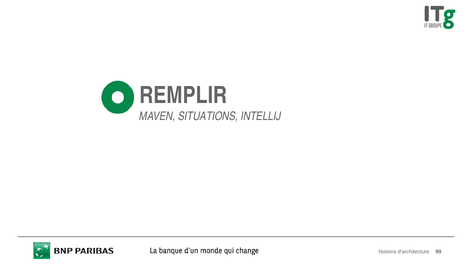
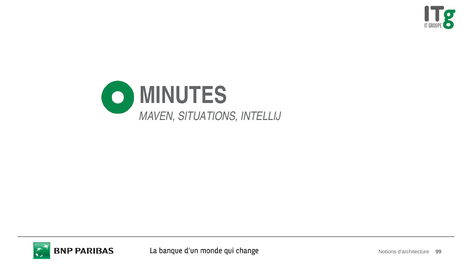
REMPLIR: REMPLIR -> MINUTES (183, 95)
